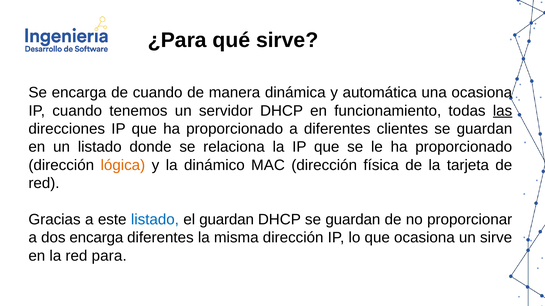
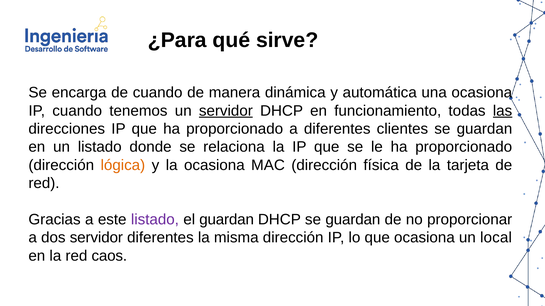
servidor underline: none -> present (226, 111)
la dinámico: dinámico -> ocasiona (214, 165)
listado colour: blue -> purple (155, 220)
dos encarga: encarga -> servidor (96, 238)
un sirve: sirve -> local (496, 238)
para: para -> caos (109, 256)
